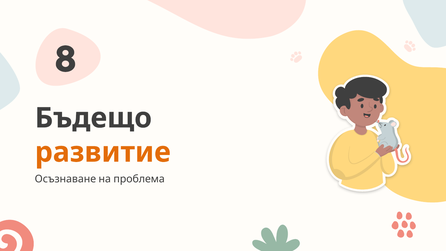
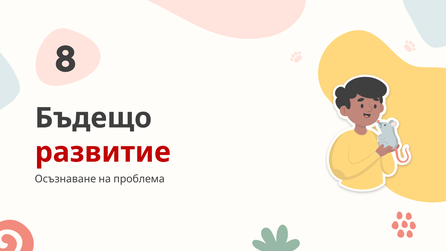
развитие colour: orange -> red (103, 152)
